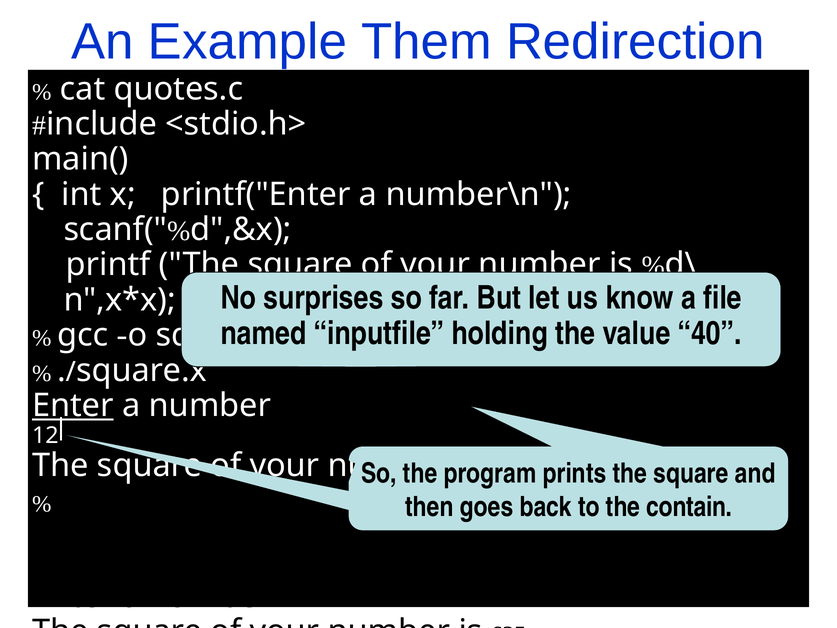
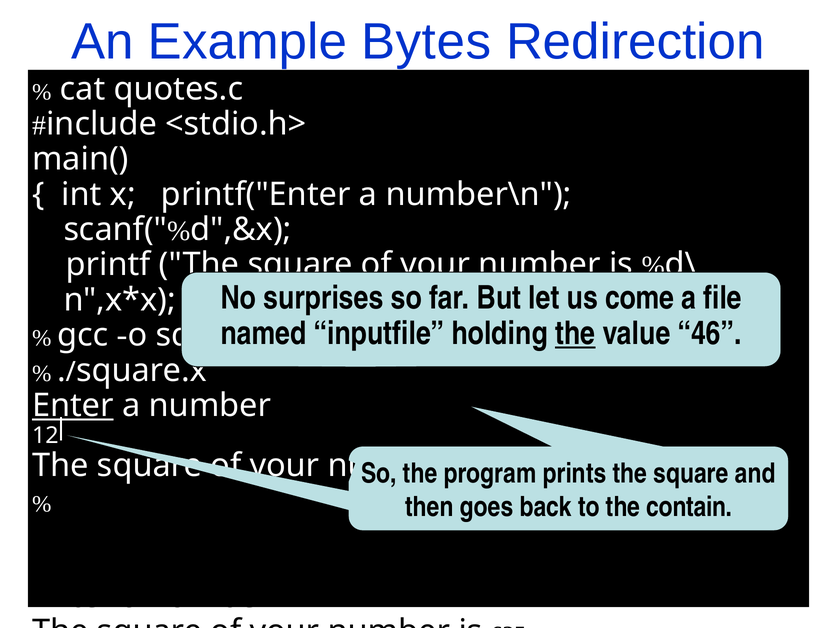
Them: Them -> Bytes (426, 42)
know: know -> come (640, 298)
the underline: none -> present (575, 333)
40: 40 -> 46 (710, 333)
